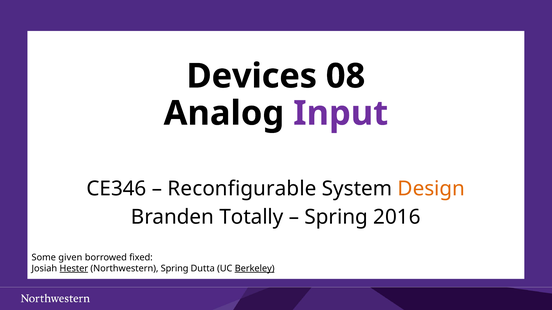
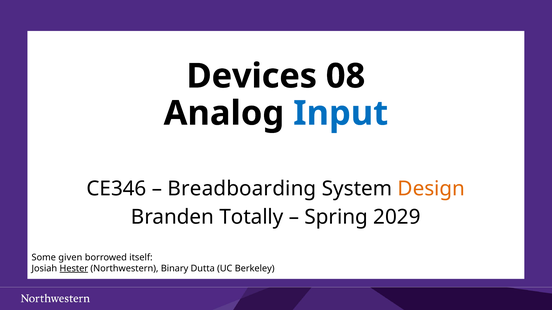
Input colour: purple -> blue (341, 114)
Reconfigurable: Reconfigurable -> Breadboarding (242, 189)
2016: 2016 -> 2029 (397, 217)
fixed: fixed -> itself (141, 258)
Northwestern Spring: Spring -> Binary (175, 269)
Berkeley underline: present -> none (255, 269)
